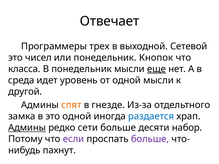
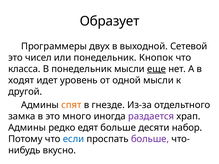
Отвечает: Отвечает -> Образует (110, 21)
трех: трех -> двух (100, 46)
среда: среда -> ходят (21, 80)
это одной: одной -> много (77, 117)
раздается colour: blue -> purple (151, 117)
Админы underline: present -> none (27, 128)
сети: сети -> едят (88, 128)
если colour: purple -> blue (73, 139)
пахнут: пахнут -> вкусно (59, 150)
